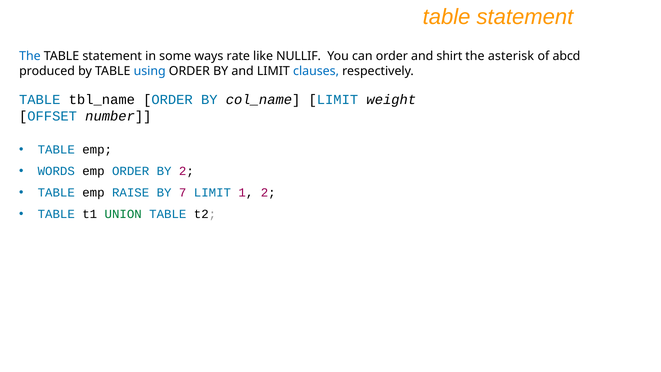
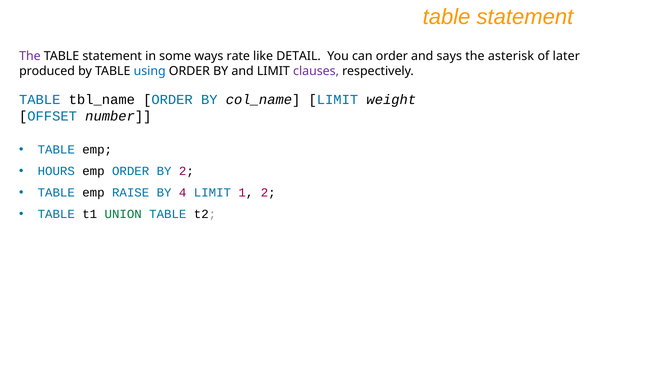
The colour: blue -> purple (30, 56)
NULLIF: NULLIF -> DETAIL (299, 56)
shirt: shirt -> says (449, 56)
abcd: abcd -> later (566, 56)
clauses colour: blue -> purple (316, 71)
WORDS: WORDS -> HOURS (56, 171)
7: 7 -> 4 (183, 193)
